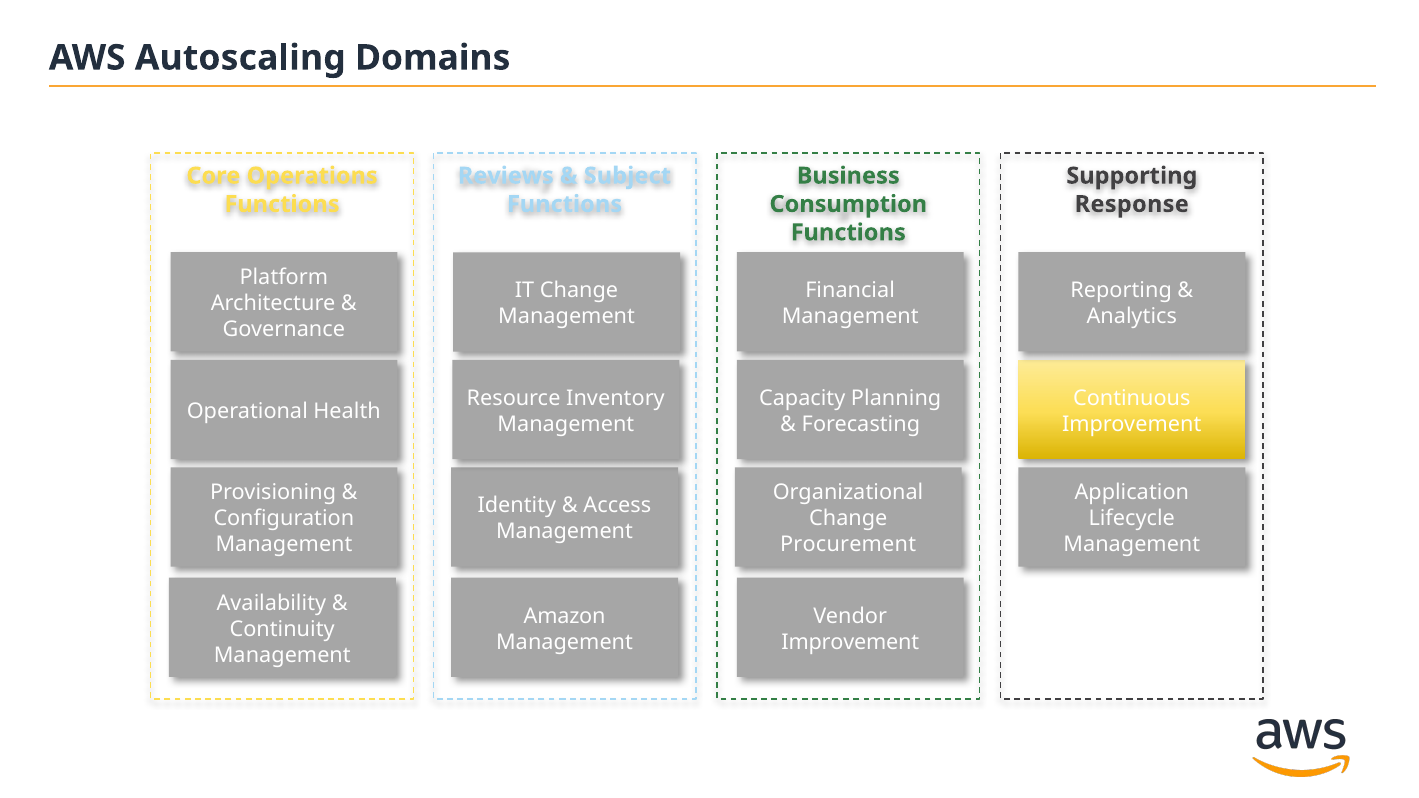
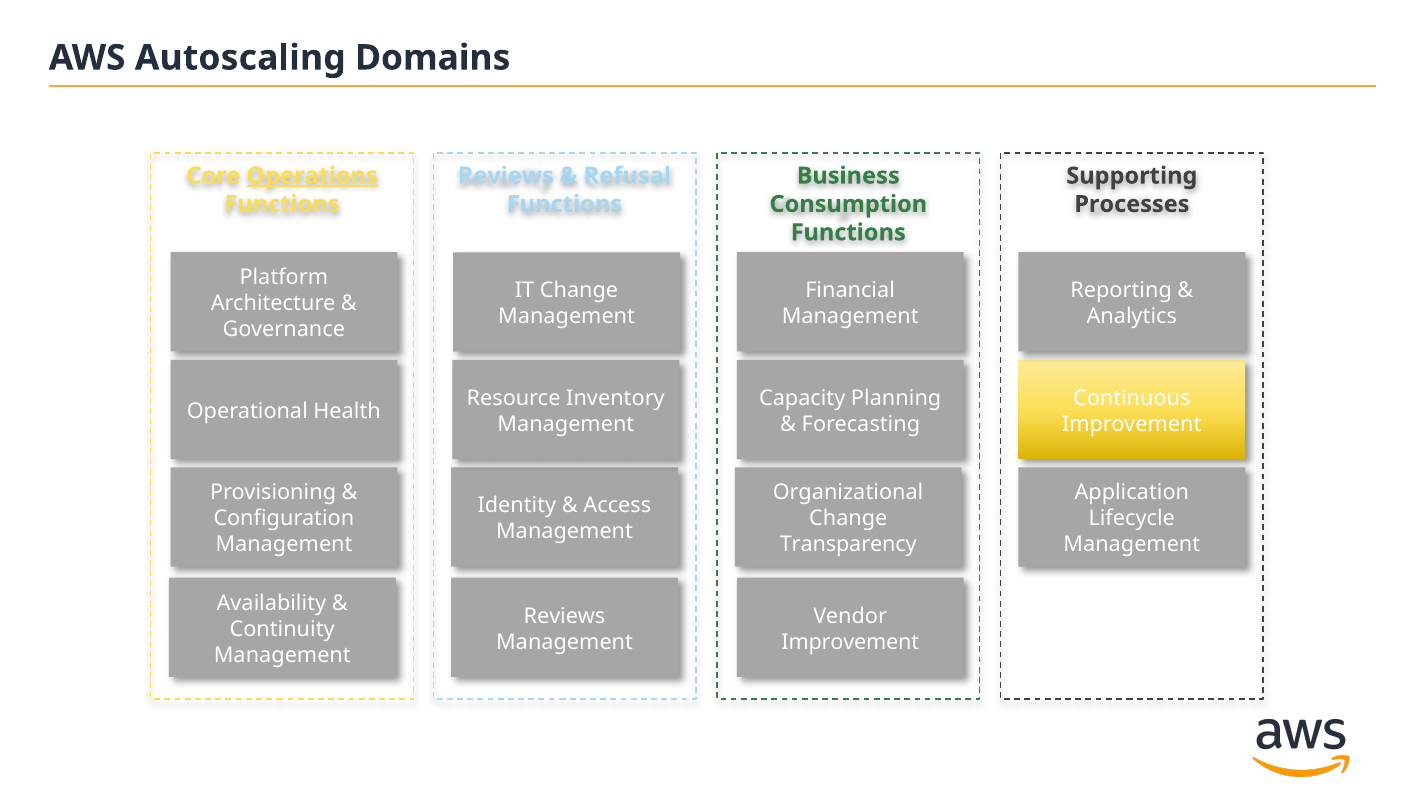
Operations underline: none -> present (312, 176)
Subject: Subject -> Refusal (627, 176)
Response: Response -> Processes (1132, 204)
Procurement: Procurement -> Transparency (848, 545)
Amazon: Amazon -> Reviews (565, 616)
